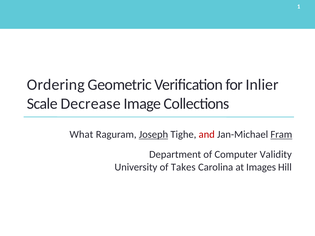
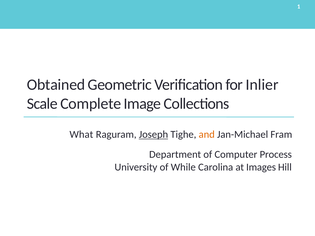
Ordering: Ordering -> Obtained (56, 85)
Decrease: Decrease -> Complete (91, 104)
and colour: red -> orange (207, 135)
Fram underline: present -> none (281, 135)
Validity: Validity -> Process (276, 155)
Takes: Takes -> While (183, 167)
